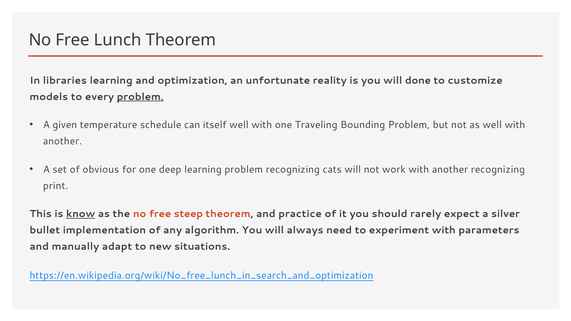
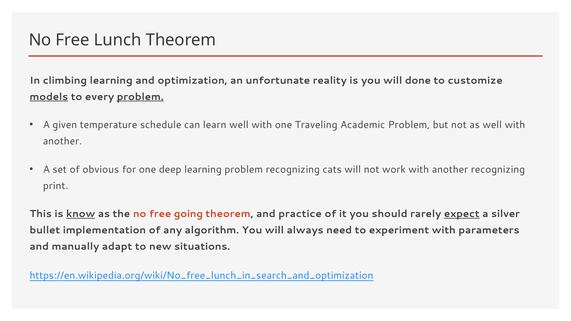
libraries: libraries -> climbing (65, 80)
models underline: none -> present (49, 97)
itself: itself -> learn (215, 125)
Bounding: Bounding -> Academic (363, 125)
steep: steep -> going (188, 214)
expect underline: none -> present (462, 214)
